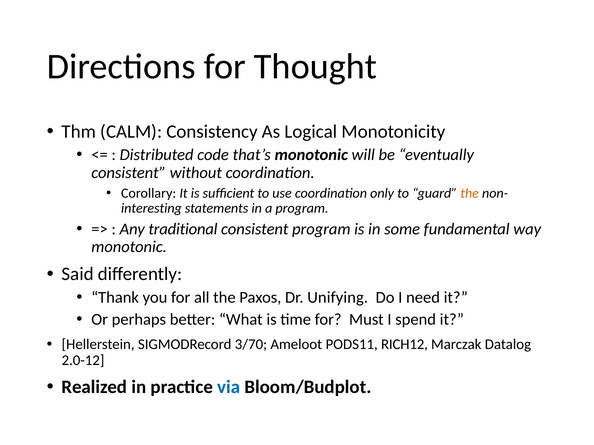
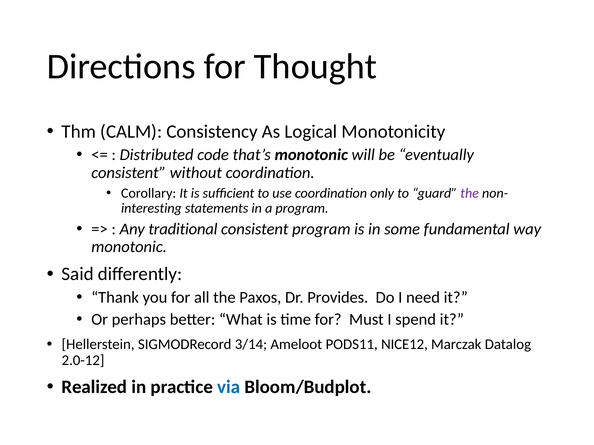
the colour: orange -> purple (470, 193)
Unifying: Unifying -> Provides (338, 298)
3/70: 3/70 -> 3/14 (251, 345)
RICH12: RICH12 -> NICE12 (404, 345)
